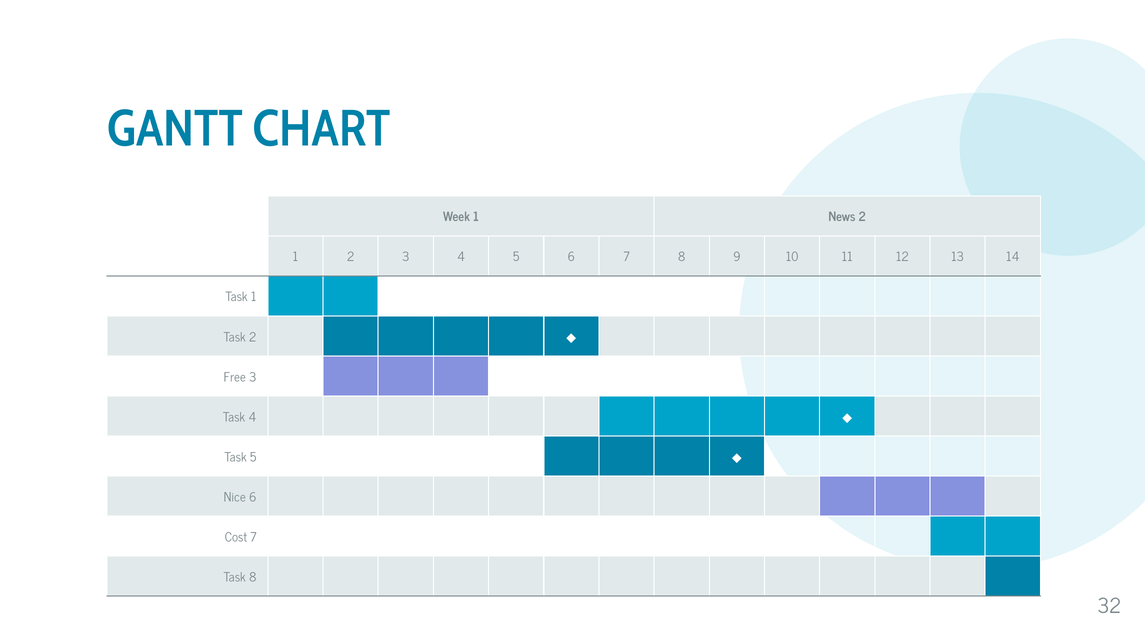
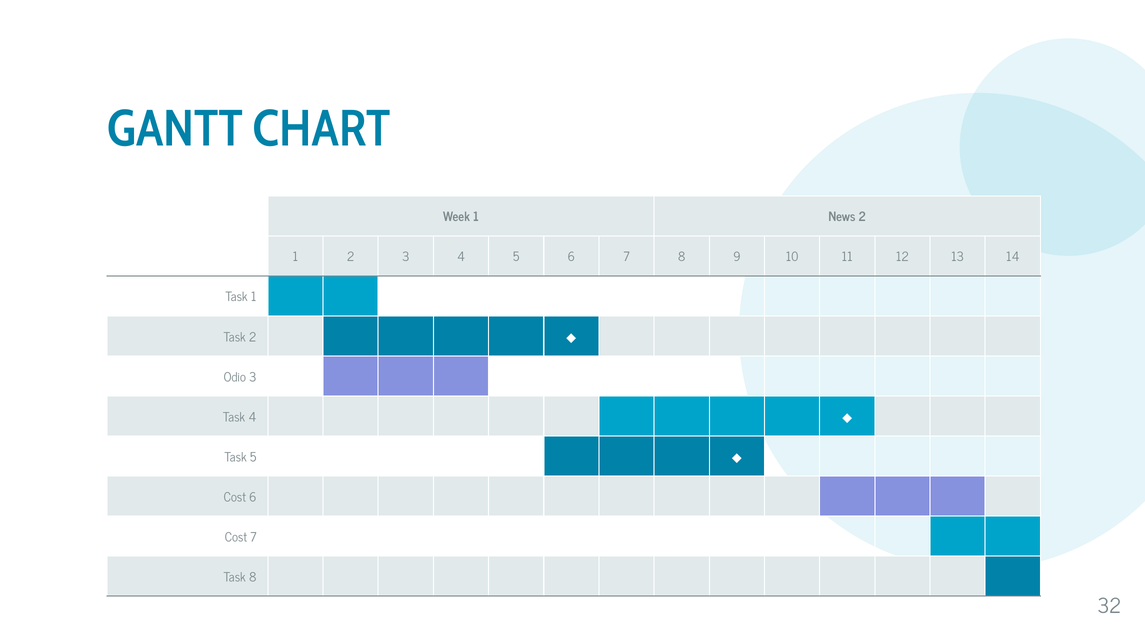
Free: Free -> Odio (235, 377)
Nice: Nice -> Cost (235, 497)
